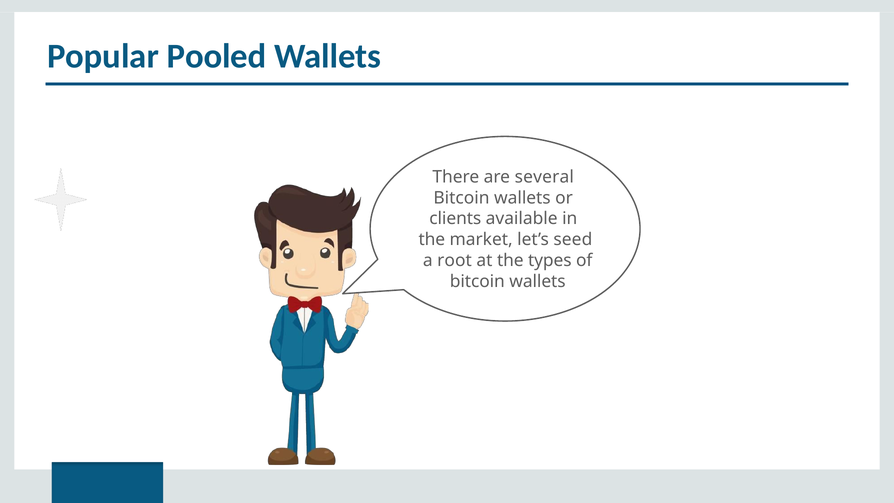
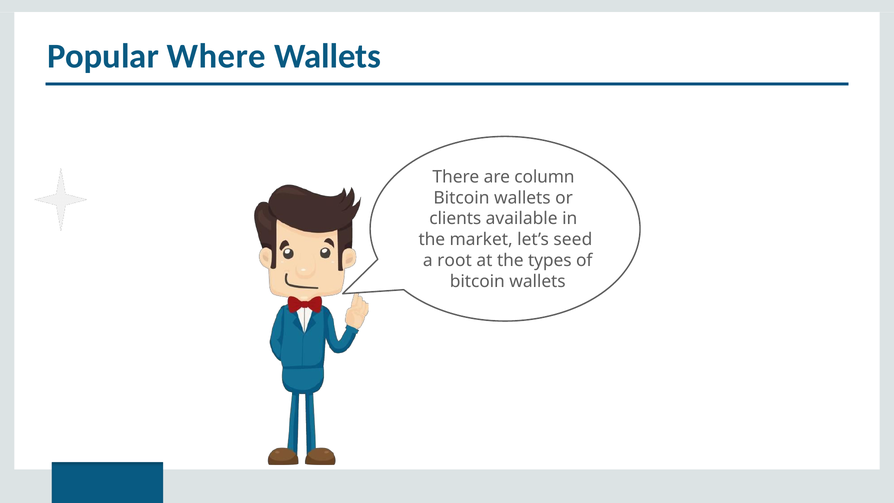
Pooled: Pooled -> Where (216, 56)
several: several -> column (544, 177)
